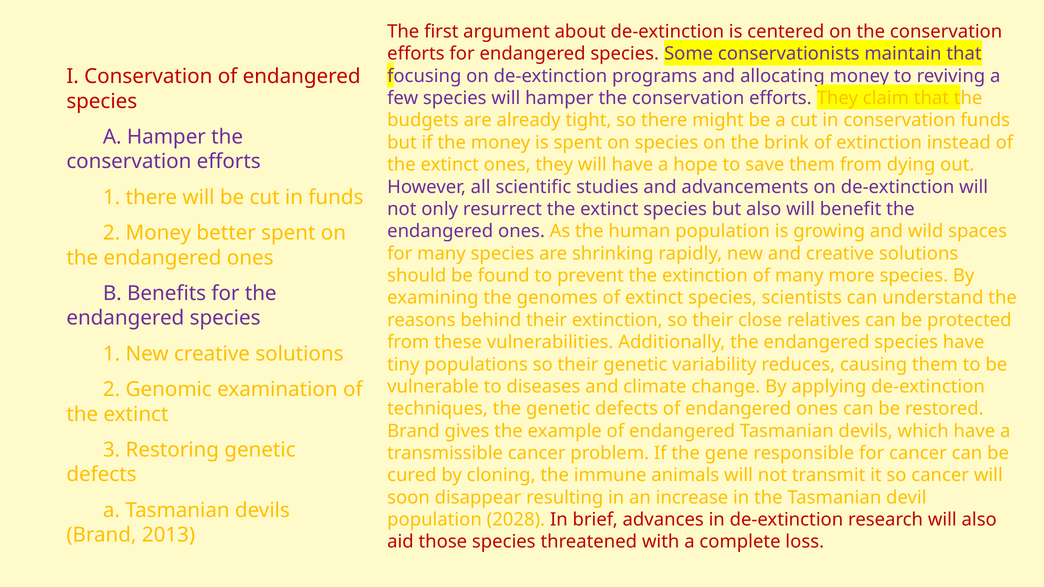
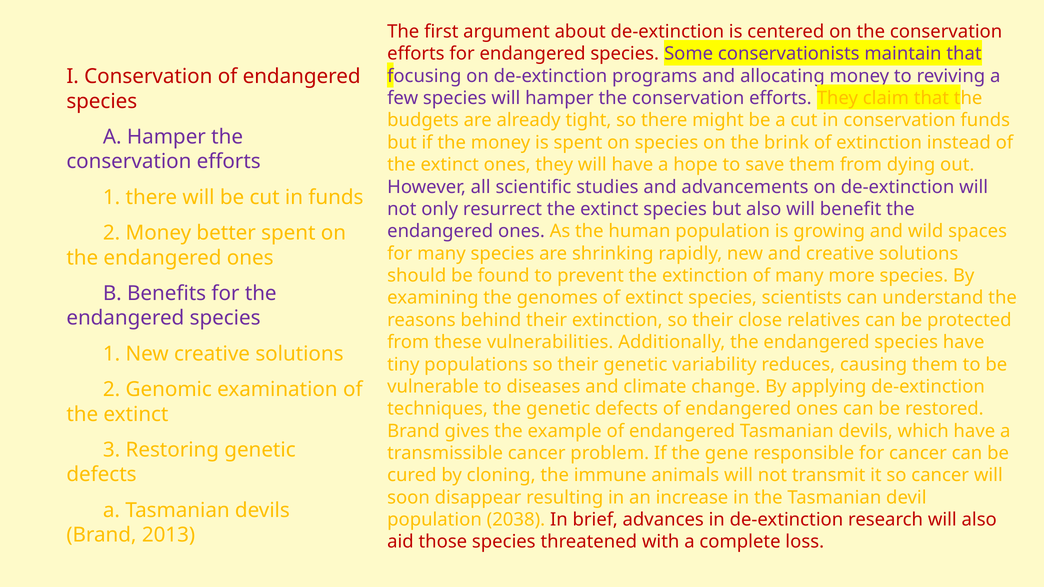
2028: 2028 -> 2038 (516, 520)
